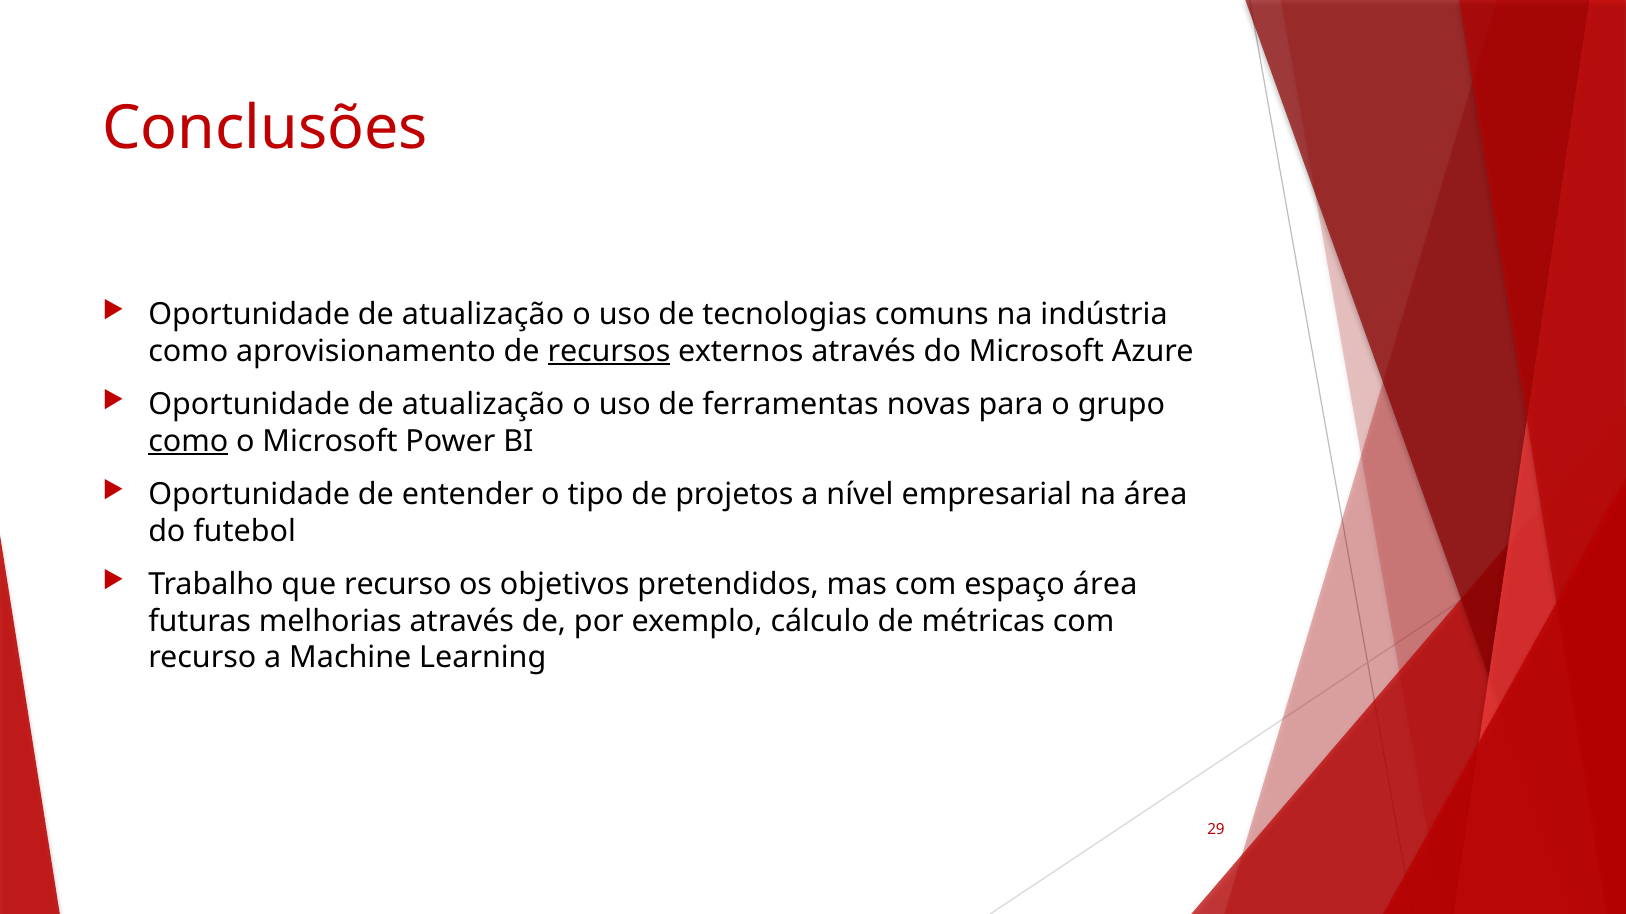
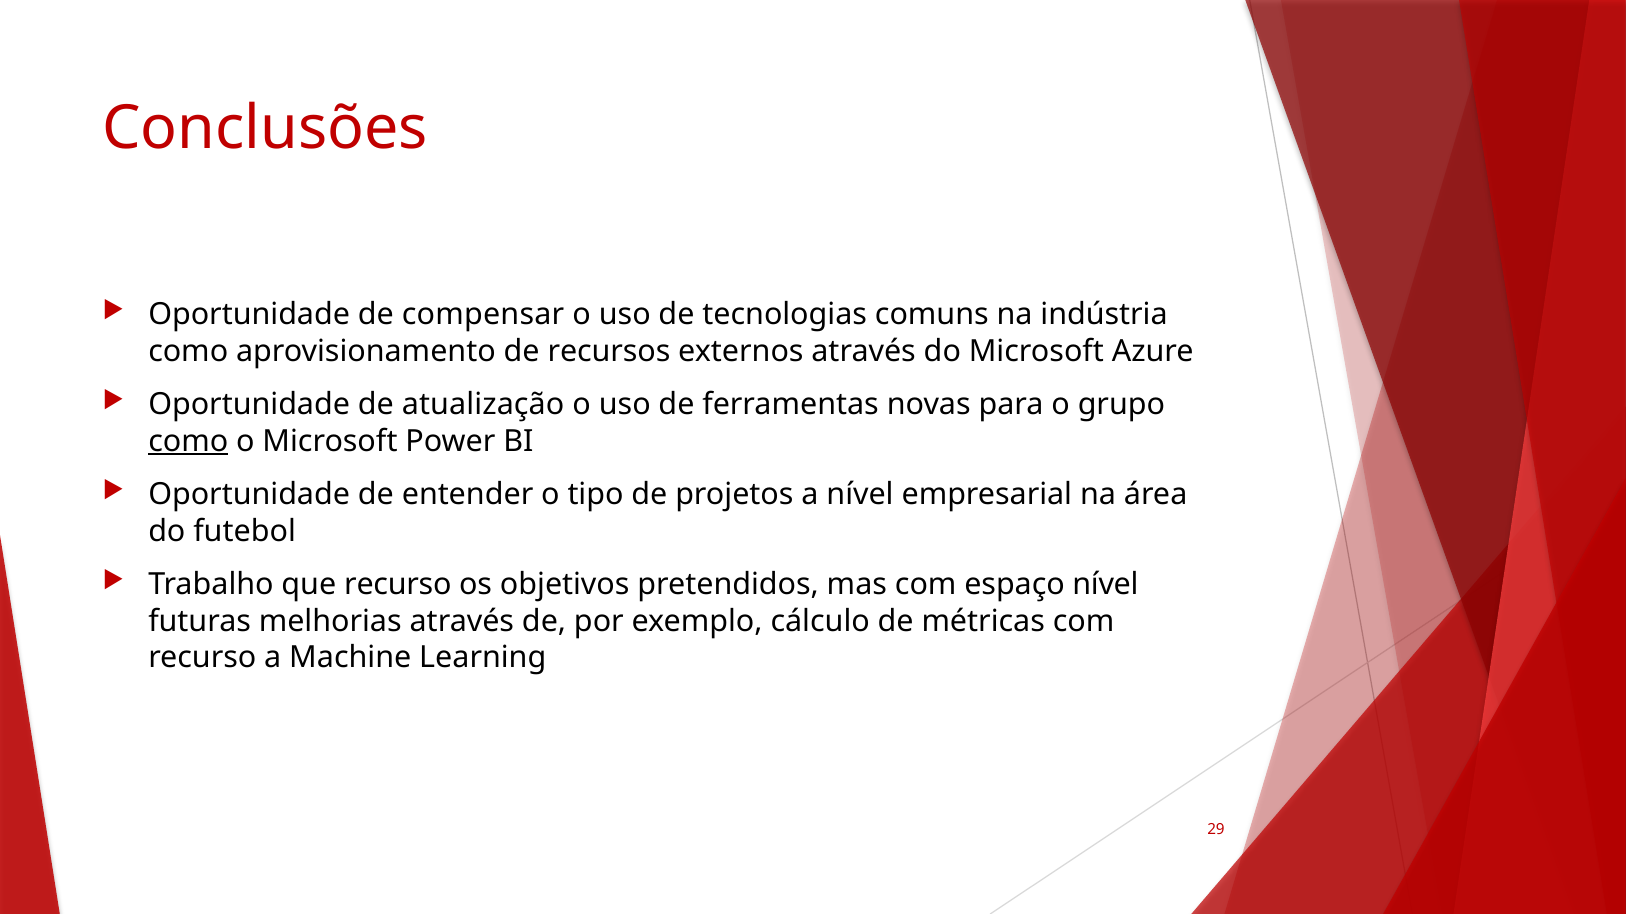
atualização: atualização -> compensar (483, 315)
recursos underline: present -> none (609, 351)
espaço área: área -> nível (1105, 585)
